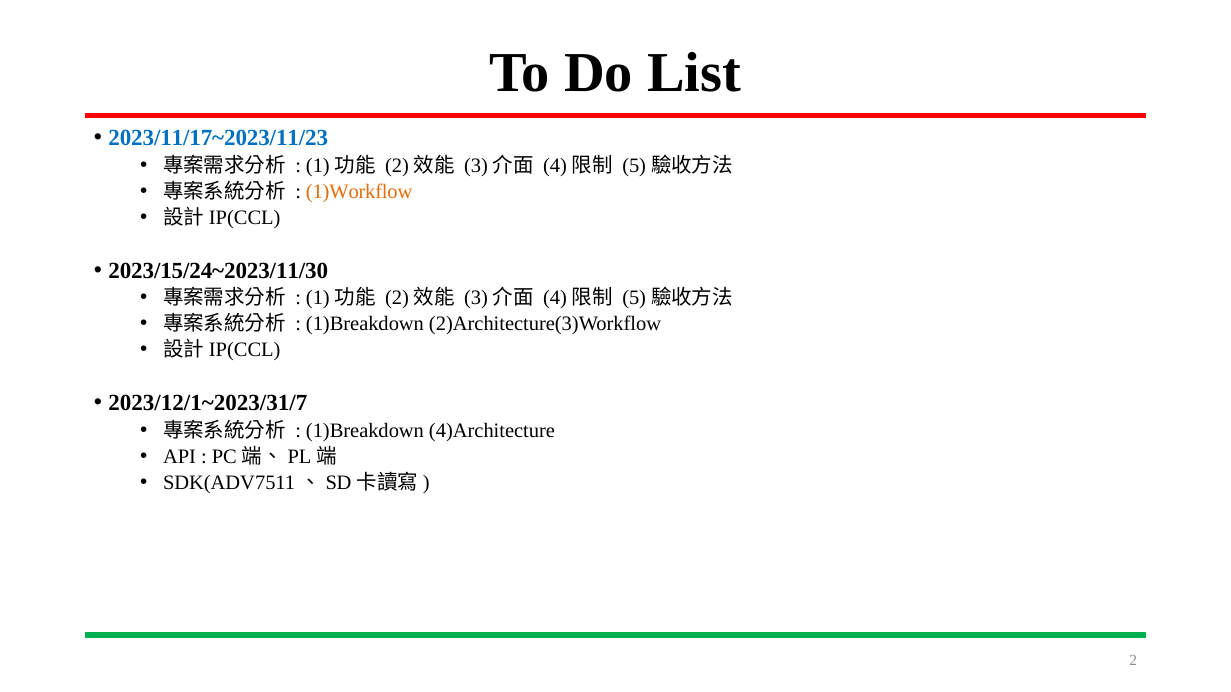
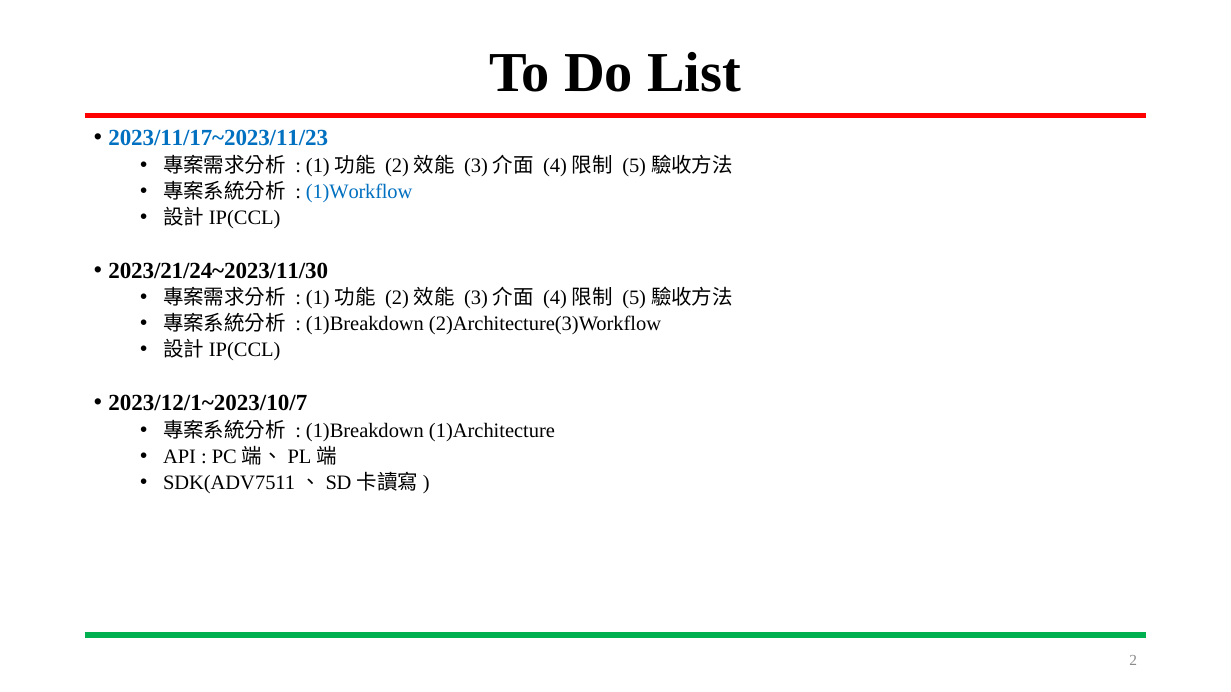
1)Workflow colour: orange -> blue (359, 192)
2023/15/24~2023/11/30: 2023/15/24~2023/11/30 -> 2023/21/24~2023/11/30 (218, 271)
2023/12/1~2023/31/7: 2023/12/1~2023/31/7 -> 2023/12/1~2023/10/7 (208, 403)
4)Architecture: 4)Architecture -> 1)Architecture (492, 431)
